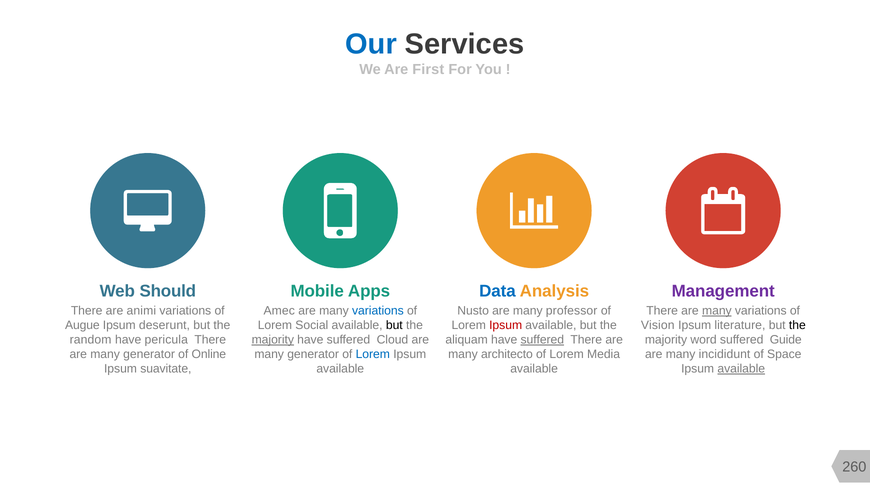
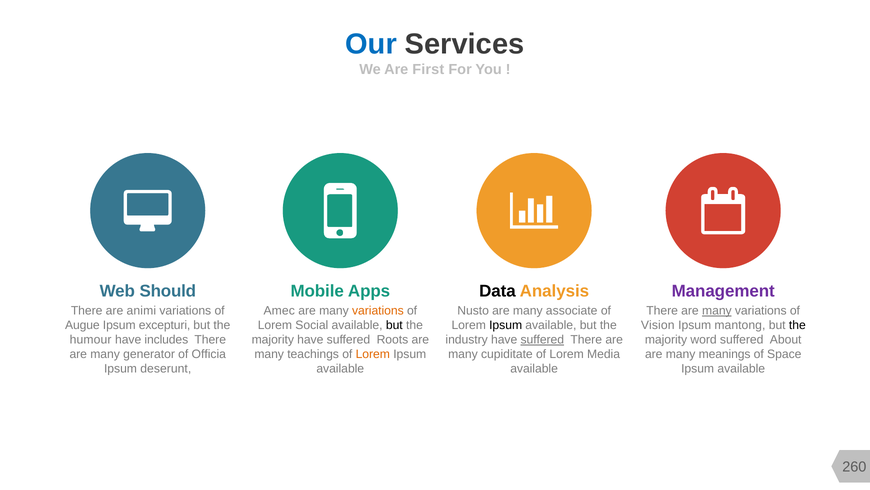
Data colour: blue -> black (497, 291)
variations colour: blue -> orange (378, 310)
professor: professor -> associate (572, 310)
deserunt: deserunt -> excepturi (165, 325)
Ipsum colour: red -> black (506, 325)
literature: literature -> mantong (740, 325)
random: random -> humour (91, 339)
pericula: pericula -> includes (166, 339)
majority underline: present -> none (273, 339)
Cloud: Cloud -> Roots (392, 339)
aliquam: aliquam -> industry (467, 339)
Guide: Guide -> About (786, 339)
Online: Online -> Officia (209, 354)
generator: generator -> teachings (313, 354)
Lorem colour: blue -> orange (373, 354)
architecto: architecto -> cupiditate (507, 354)
incididunt: incididunt -> meanings (725, 354)
suavitate: suavitate -> deserunt (166, 368)
available underline: present -> none (741, 368)
